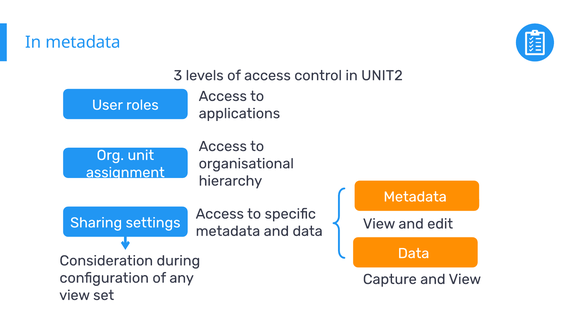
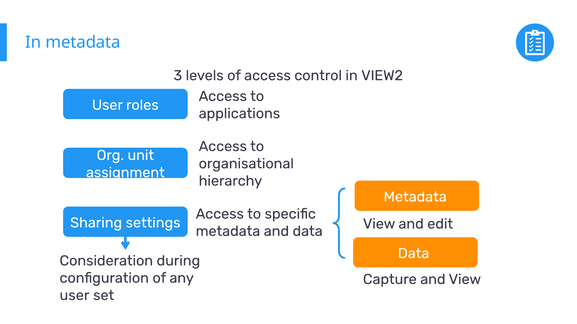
UNIT2: UNIT2 -> VIEW2 (382, 76)
view: view -> user (74, 296)
